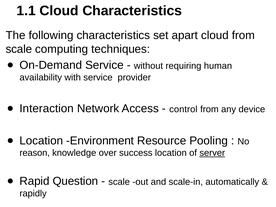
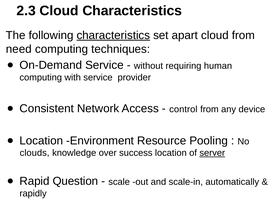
1.1: 1.1 -> 2.3 (26, 11)
characteristics underline: none -> present (113, 35)
scale: scale -> need (19, 49)
availability: availability -> computing (41, 77)
Interaction: Interaction -> Consistent (47, 108)
reason: reason -> clouds (35, 153)
